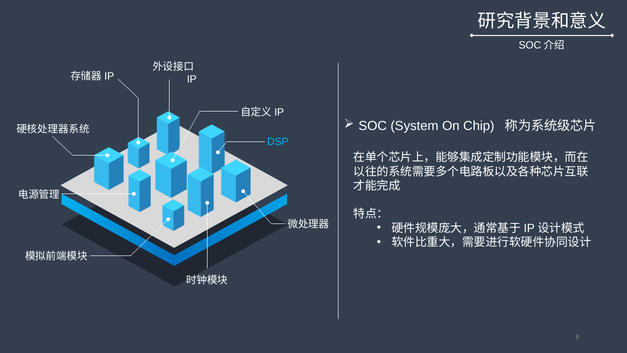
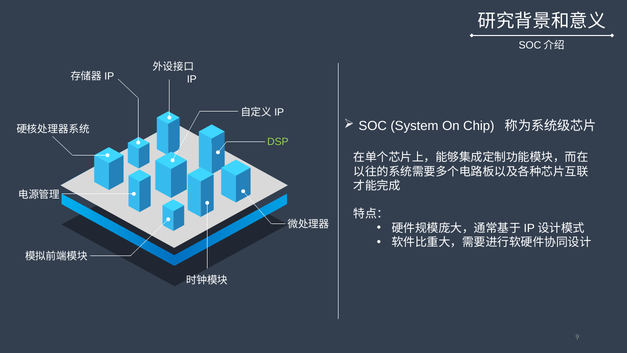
DSP colour: light blue -> light green (278, 142)
